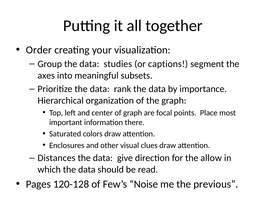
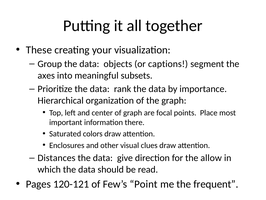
Order: Order -> These (39, 50)
studies: studies -> objects (118, 64)
120-128: 120-128 -> 120-121 (71, 184)
Noise: Noise -> Point (144, 184)
previous: previous -> frequent (216, 184)
